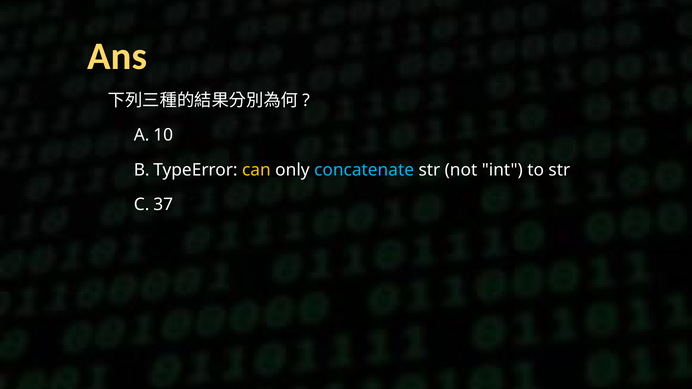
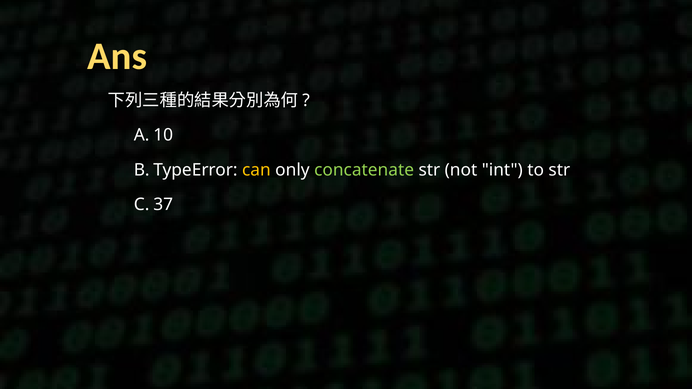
concatenate colour: light blue -> light green (364, 170)
